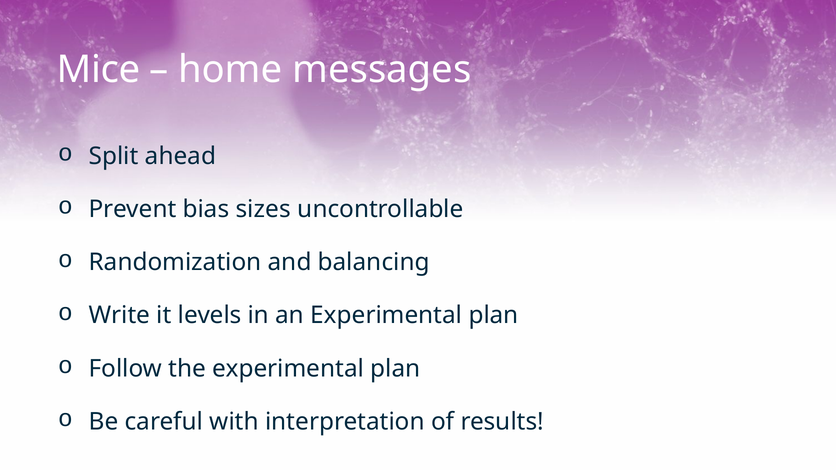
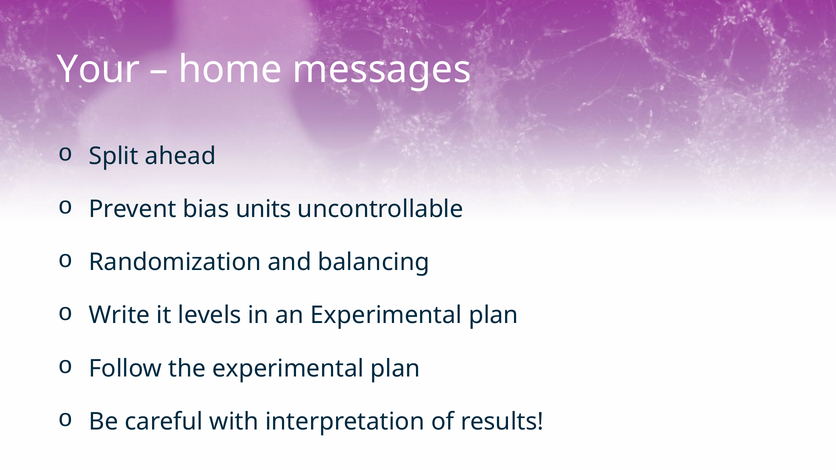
Mice: Mice -> Your (99, 70)
sizes: sizes -> units (264, 209)
